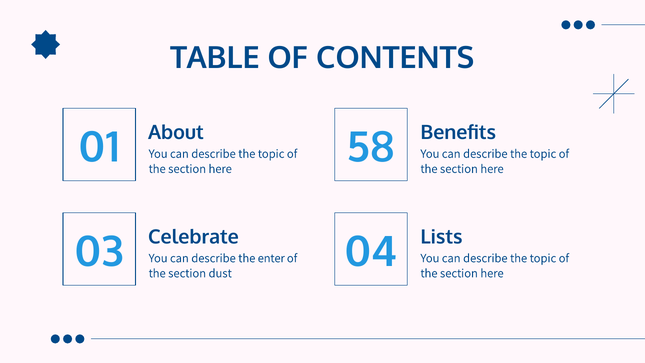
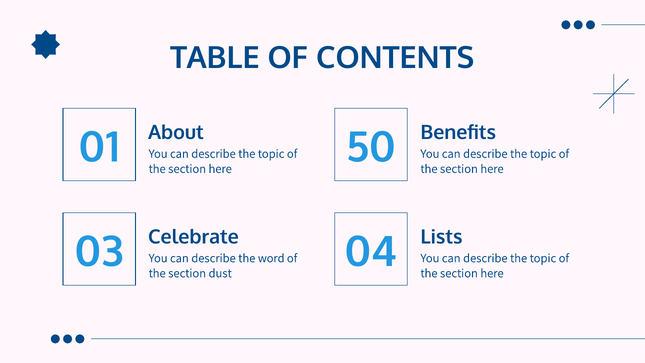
58: 58 -> 50 (371, 148)
enter: enter -> word (271, 258)
